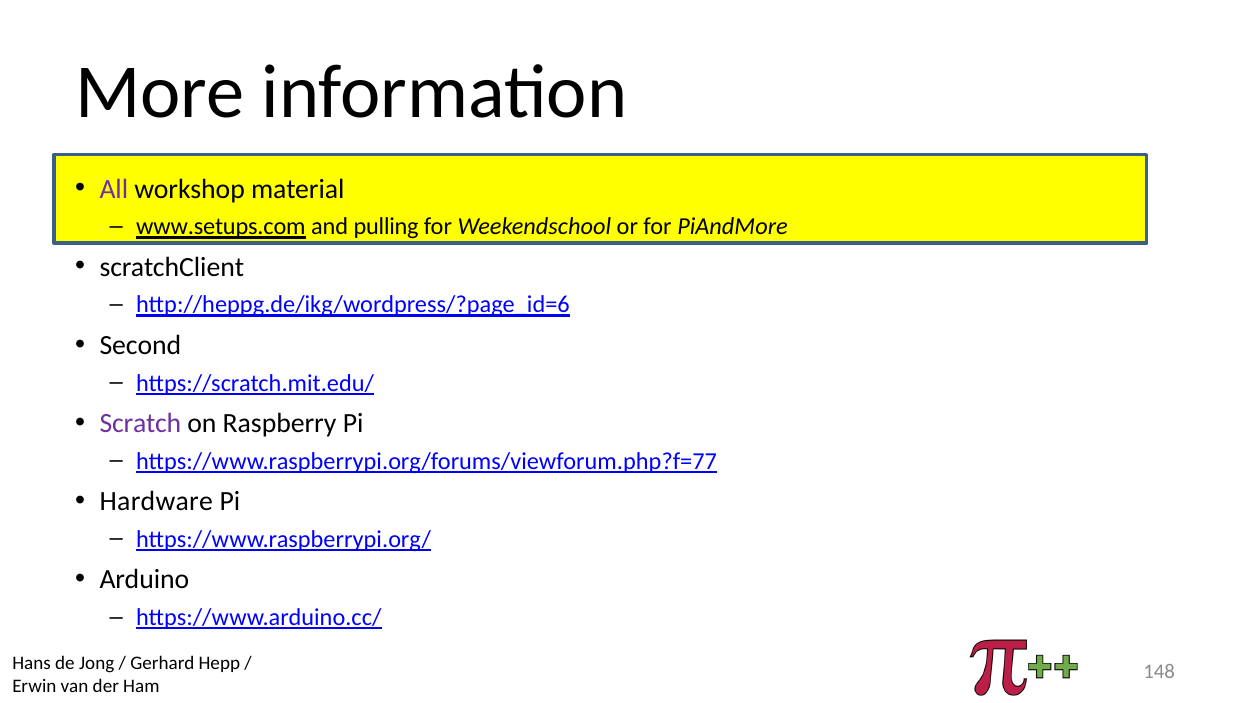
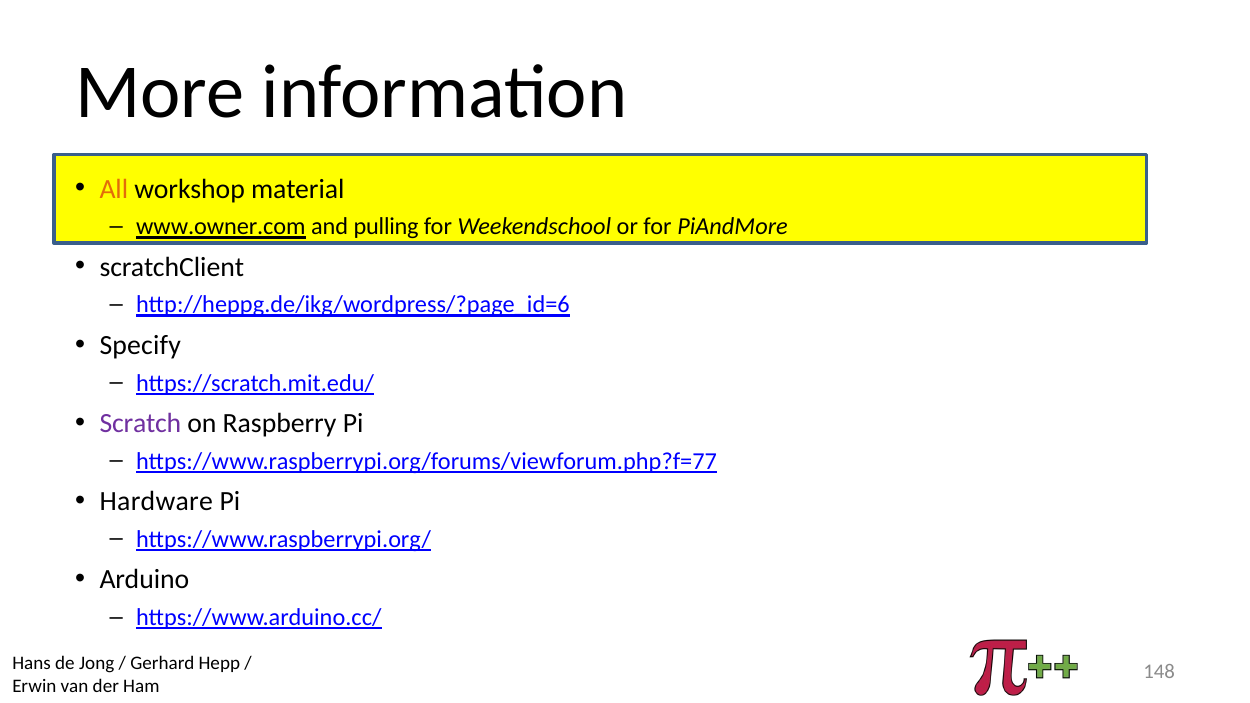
All colour: purple -> orange (114, 189)
www.setups.com: www.setups.com -> www.owner.com (221, 227)
Second: Second -> Specify (140, 345)
